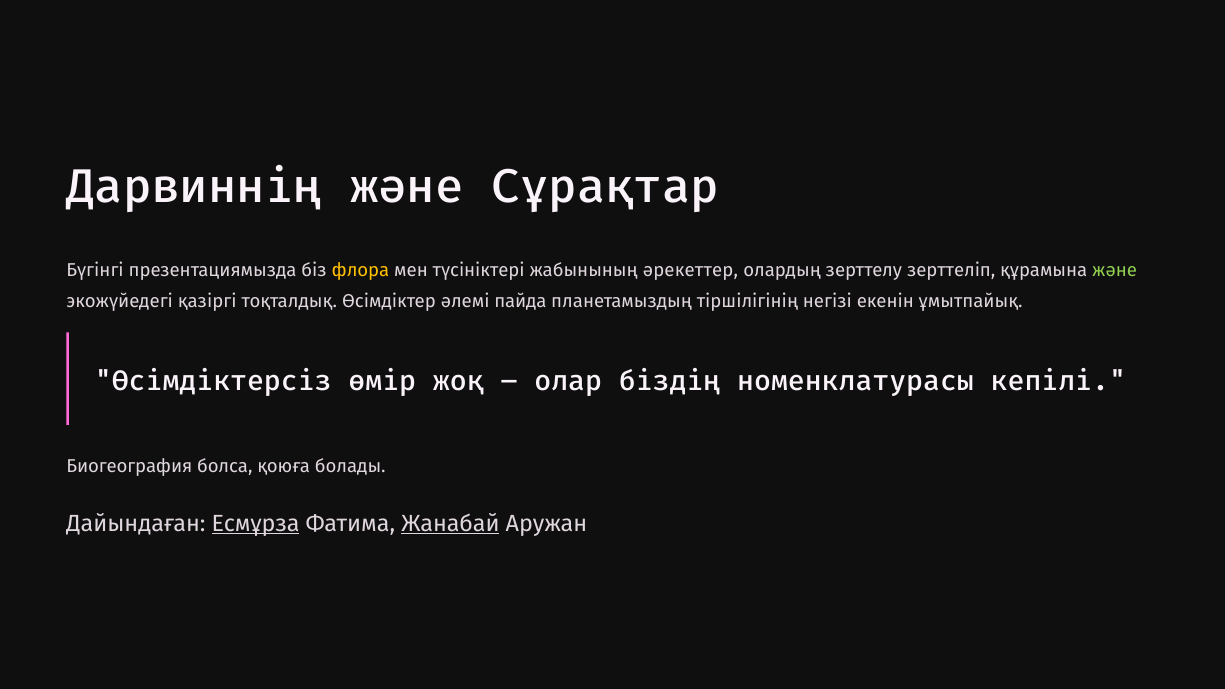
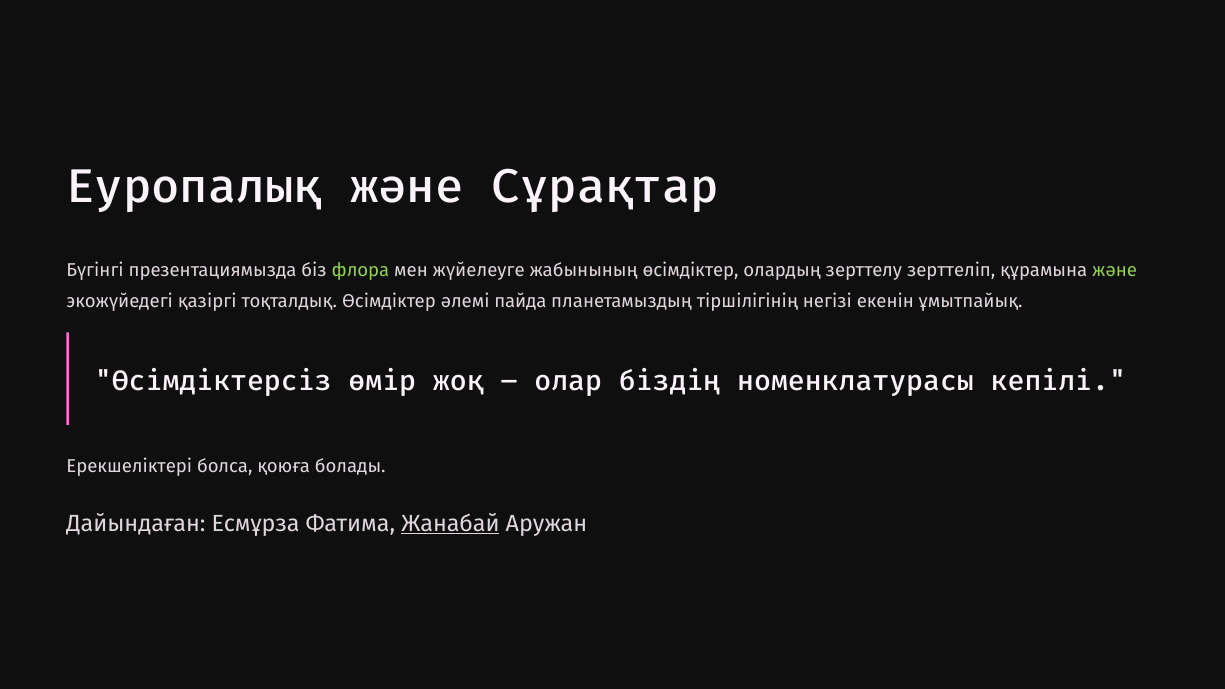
Дарвиннің: Дарвиннің -> Еуропалық (194, 187)
флора colour: yellow -> light green (360, 271)
түсініктері: түсініктері -> жүйелеуге (479, 271)
жабынының әрекеттер: әрекеттер -> өсімдіктер (691, 271)
Биогеография: Биогеография -> Ерекшеліктері (129, 467)
Есмұрза underline: present -> none (256, 523)
